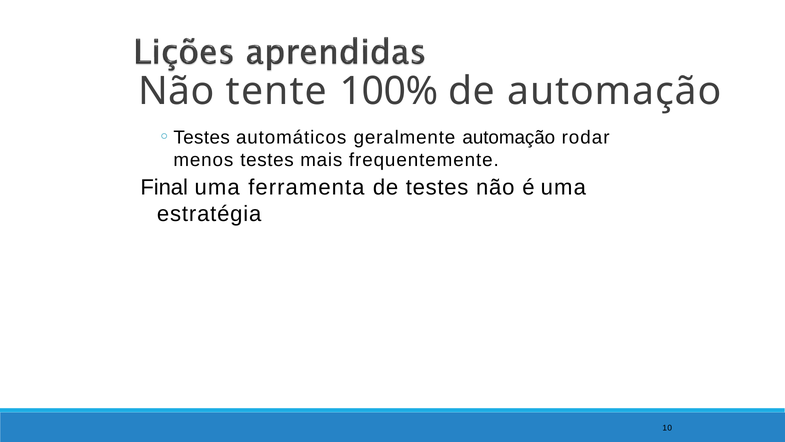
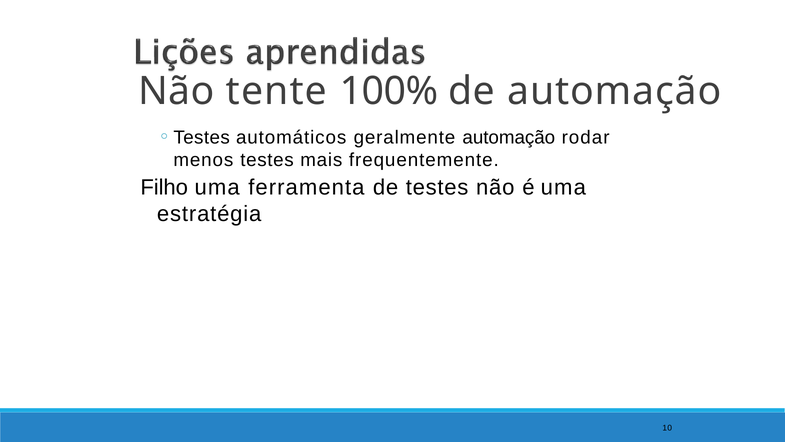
Final: Final -> Filho (164, 187)
